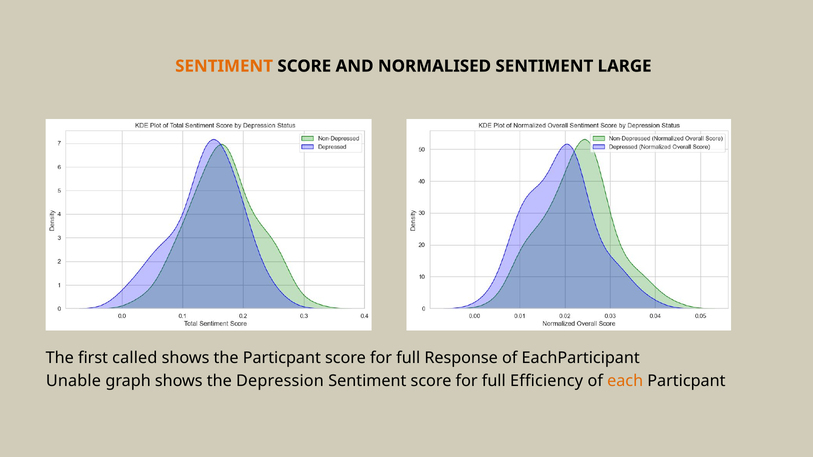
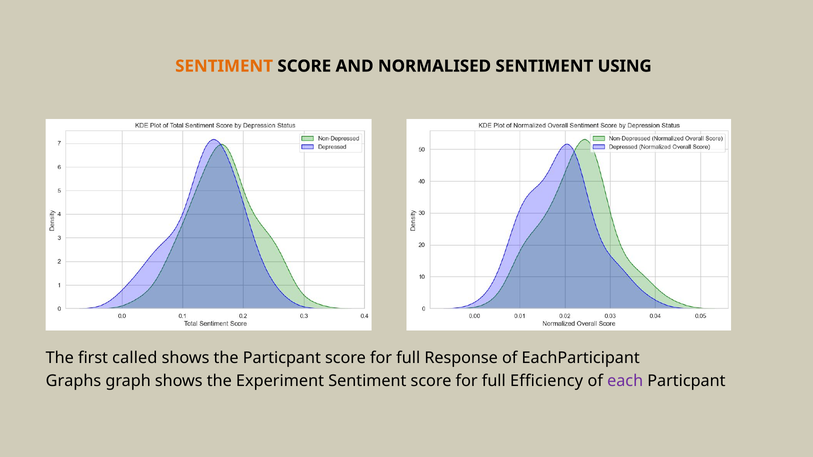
LARGE: LARGE -> USING (625, 66)
Unable: Unable -> Graphs (73, 381)
Depression: Depression -> Experiment (280, 381)
each colour: orange -> purple (625, 381)
